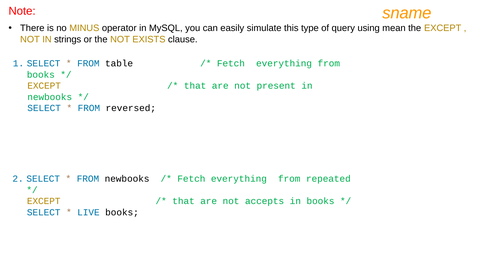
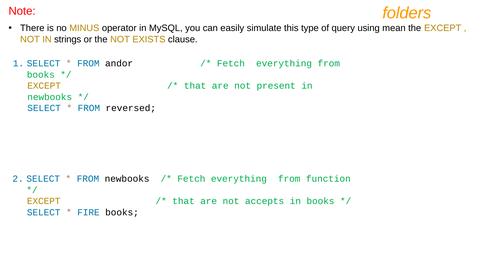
sname: sname -> folders (407, 13)
table: table -> andor (119, 64)
repeated: repeated -> function (328, 179)
LIVE: LIVE -> FIRE (88, 213)
